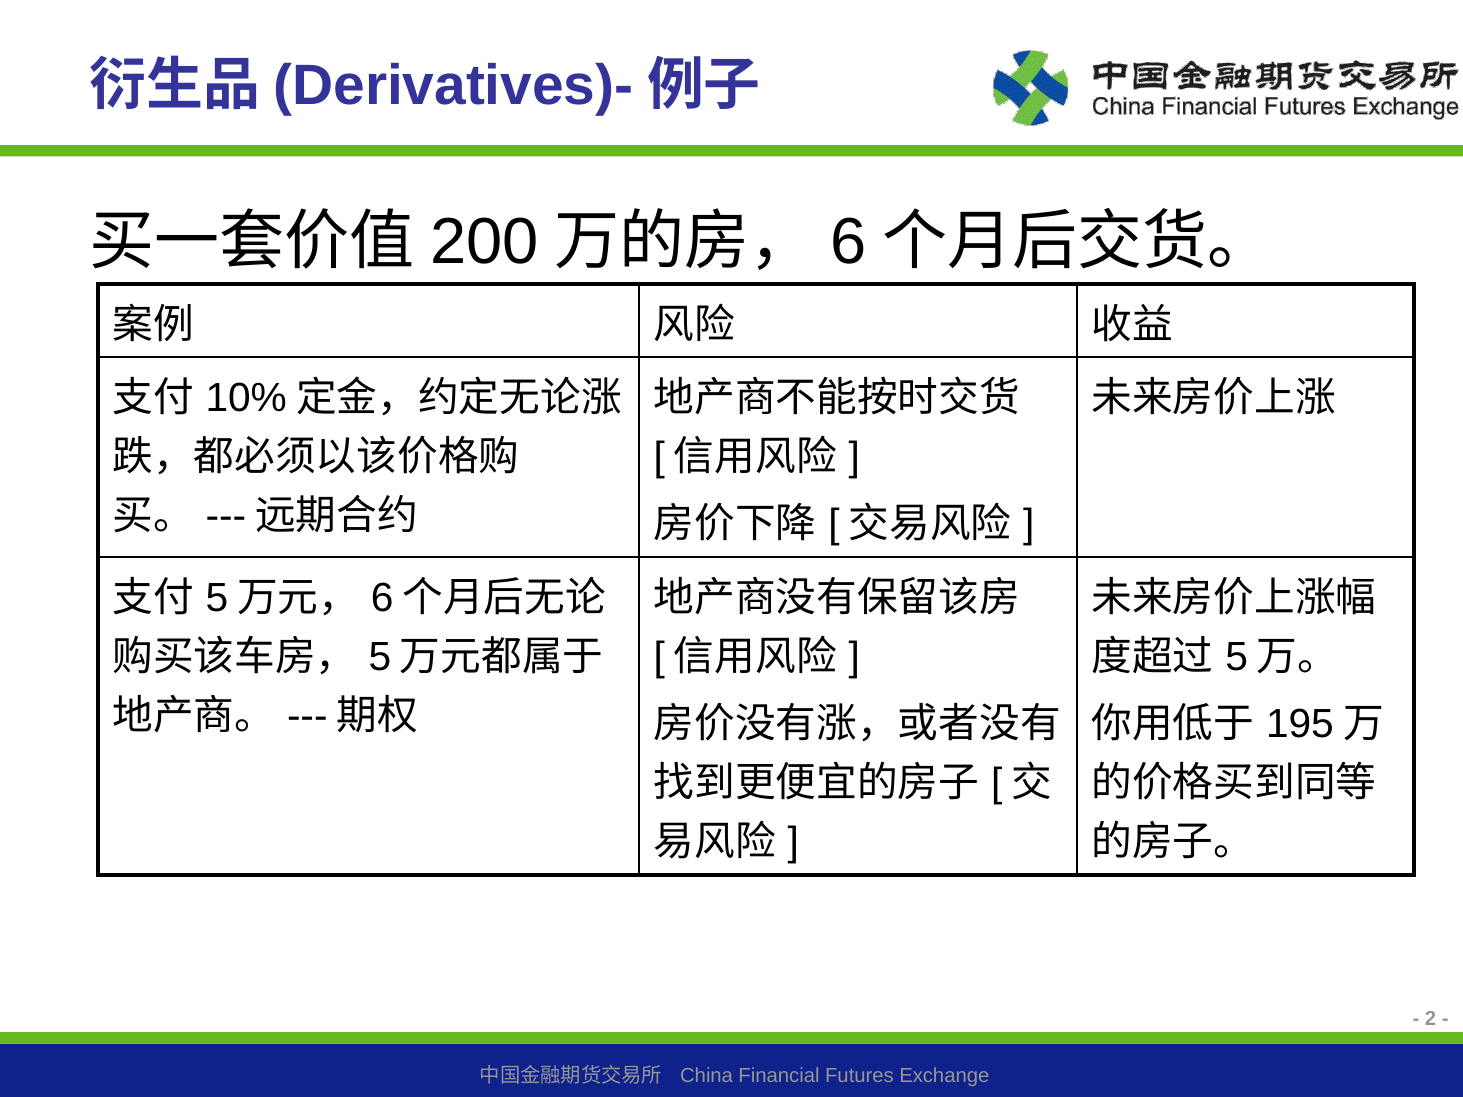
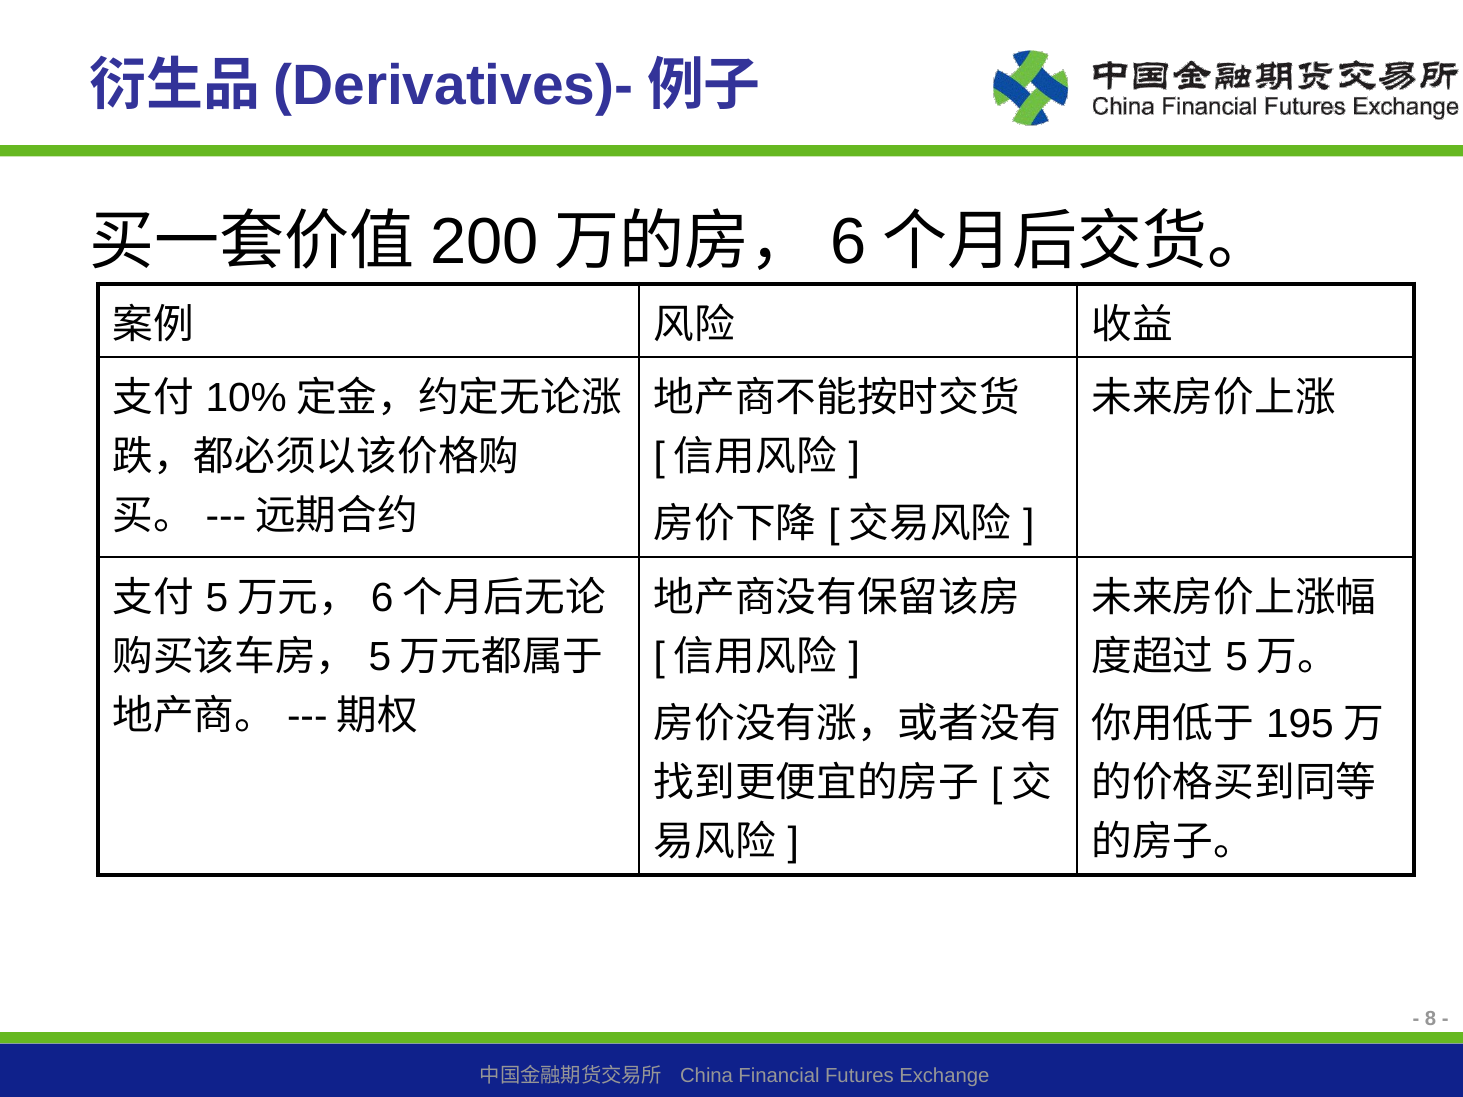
2: 2 -> 8 (1431, 1019)
